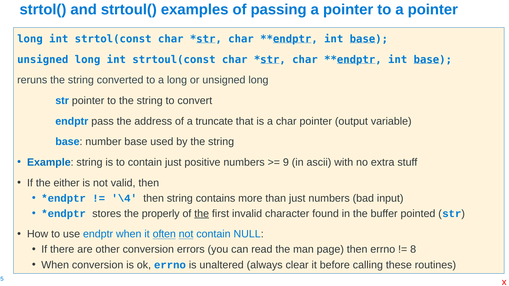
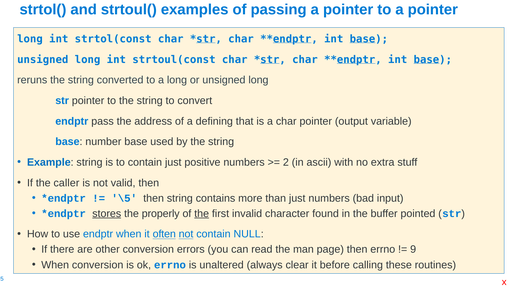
truncate: truncate -> defining (214, 121)
9: 9 -> 2 (286, 162)
either: either -> caller (66, 183)
\4: \4 -> \5 (124, 198)
stores underline: none -> present (107, 214)
8: 8 -> 9 (413, 250)
